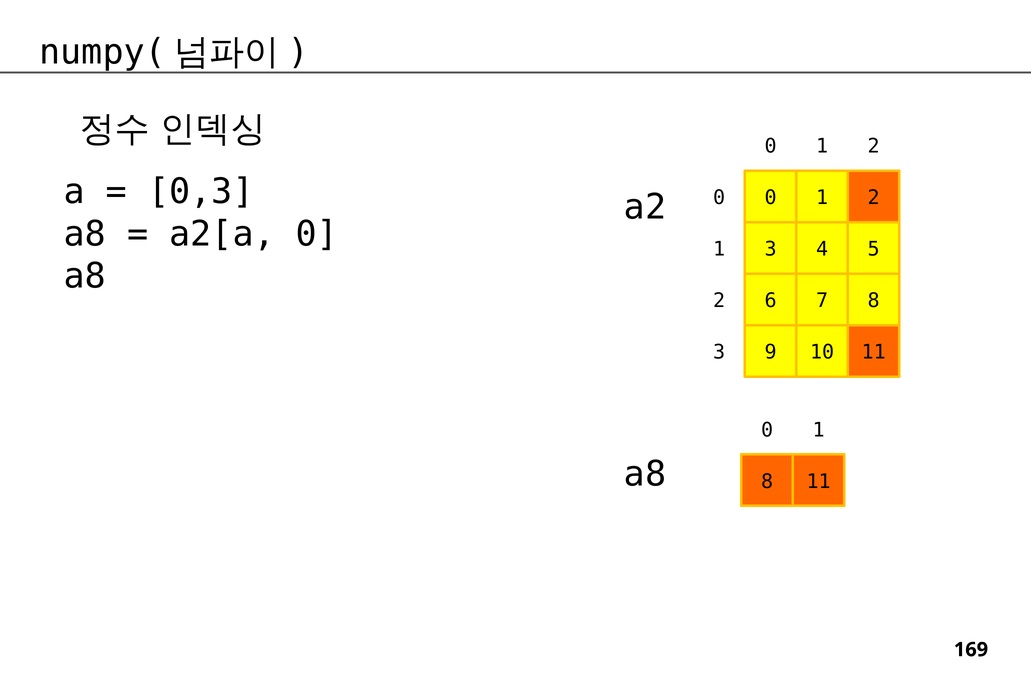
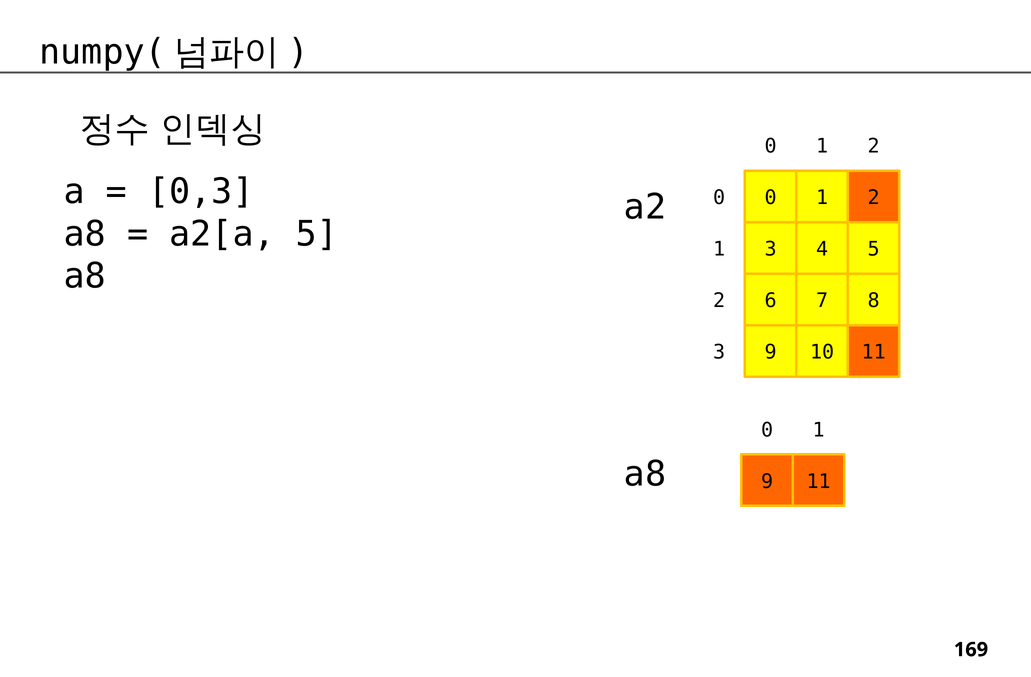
a2[a 0: 0 -> 5 (317, 234)
a8 8: 8 -> 9 (767, 482)
